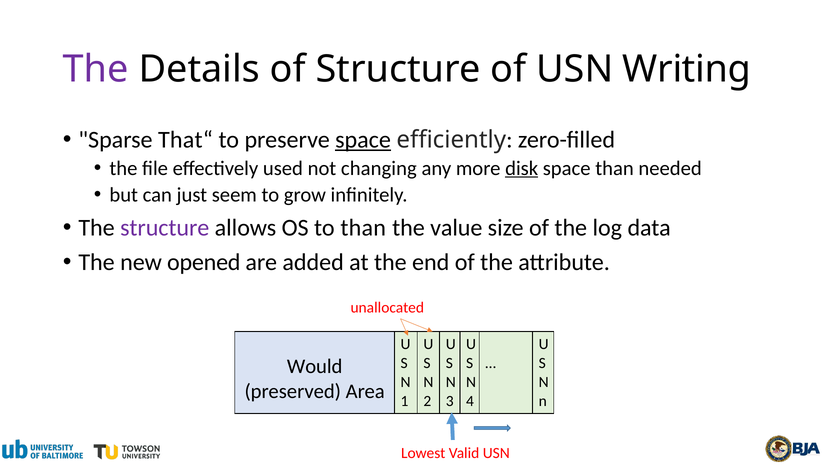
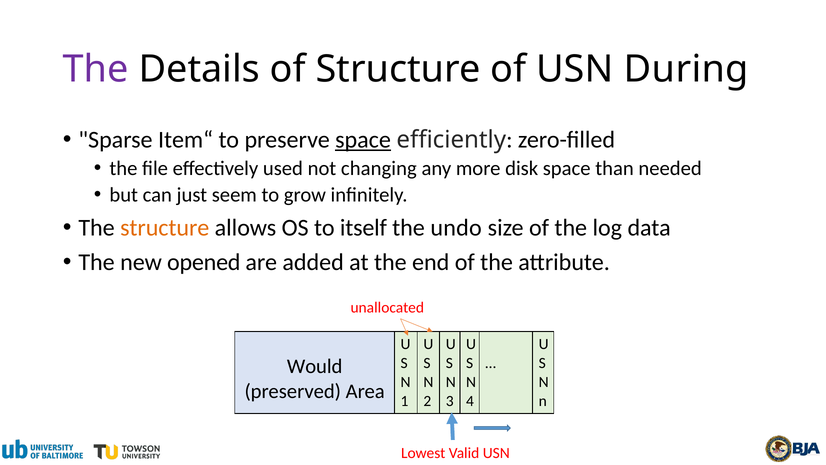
Writing: Writing -> During (686, 69)
That“: That“ -> Item“ (186, 140)
disk underline: present -> none (522, 168)
structure colour: purple -> orange (165, 227)
to than: than -> itself (363, 227)
value: value -> undo (456, 227)
